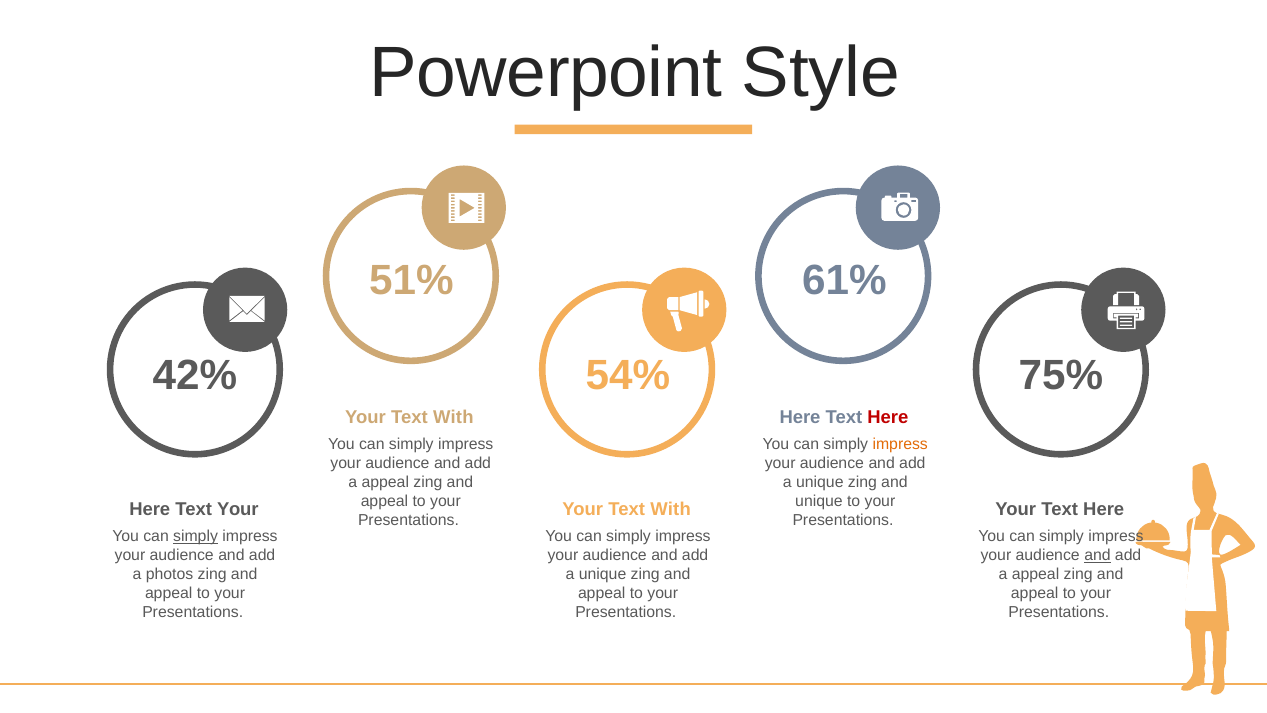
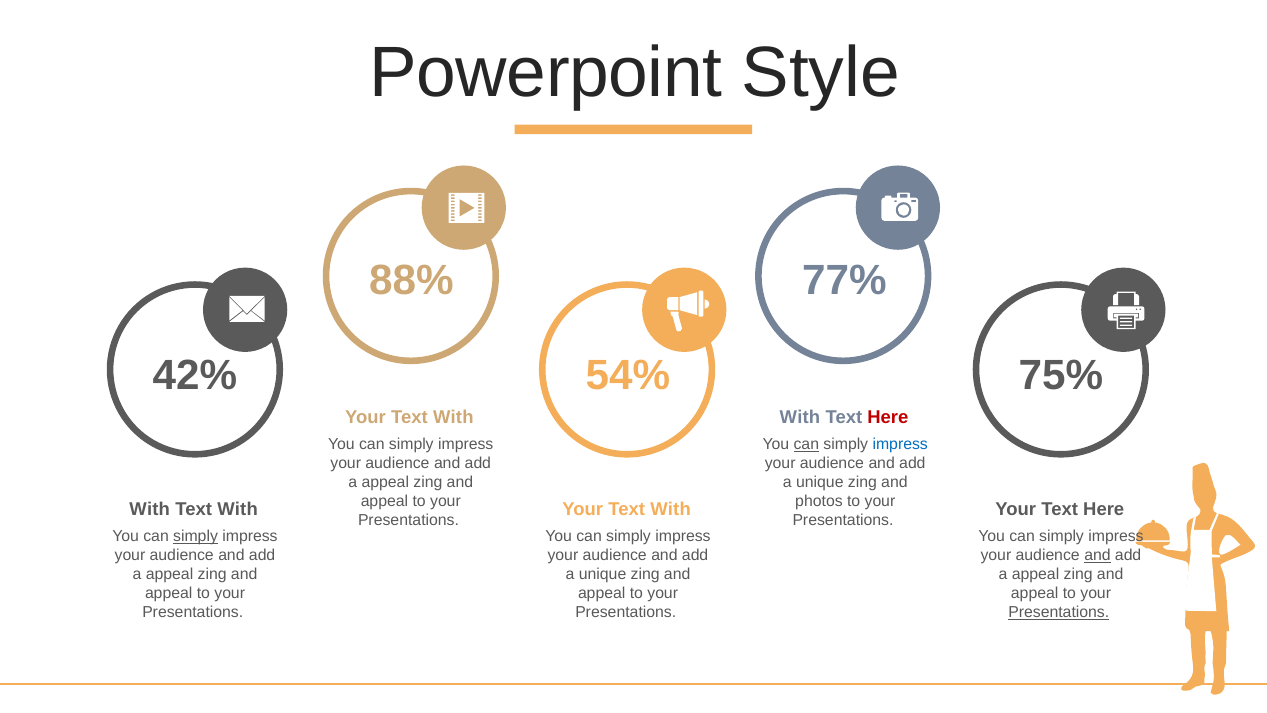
51%: 51% -> 88% (411, 280)
61%: 61% -> 77% (844, 280)
Here: Here -> With (800, 417)
can underline: none -> present (806, 444)
impress colour: orange -> blue (900, 444)
unique: unique -> photos (819, 501)
Here: Here -> With (150, 509)
Your: Your -> With (238, 509)
photos: photos -> appeal (170, 574)
Presentations underline: none -> present (1059, 612)
